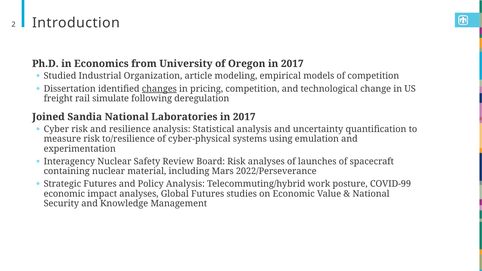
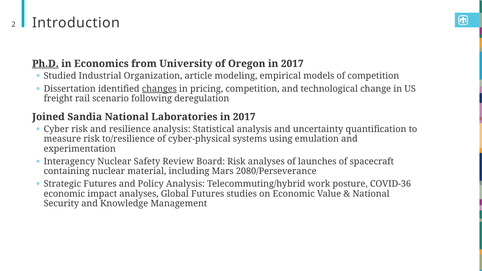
Ph.D underline: none -> present (45, 64)
simulate: simulate -> scenario (111, 99)
2022/Perseverance: 2022/Perseverance -> 2080/Perseverance (276, 171)
COVID-99: COVID-99 -> COVID-36 (391, 184)
